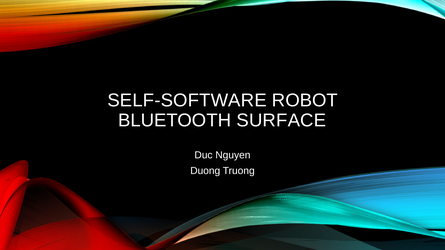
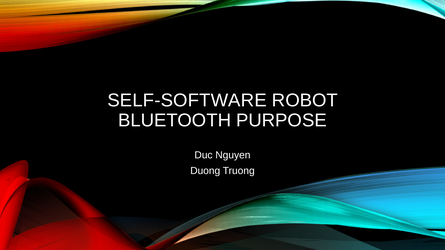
SURFACE: SURFACE -> PURPOSE (281, 121)
